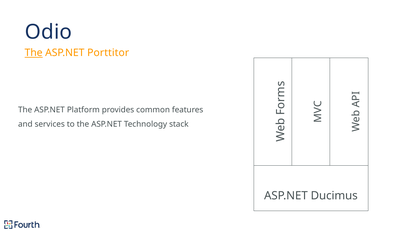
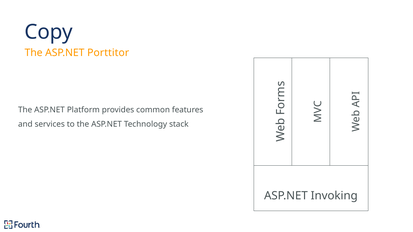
Odio: Odio -> Copy (49, 32)
The underline: present -> none (34, 53)
Ducimus: Ducimus -> Invoking (334, 196)
